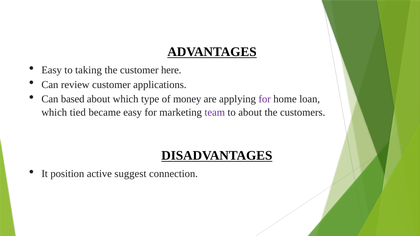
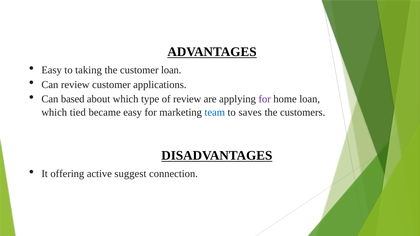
customer here: here -> loan (171, 70)
of money: money -> review (187, 99)
team colour: purple -> blue (215, 112)
to about: about -> saves (250, 112)
position: position -> offering (67, 174)
